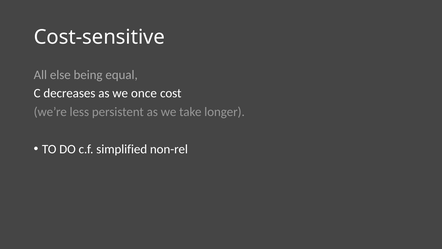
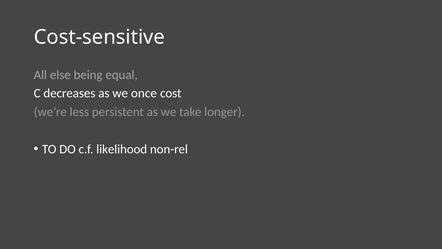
simplified: simplified -> likelihood (122, 149)
